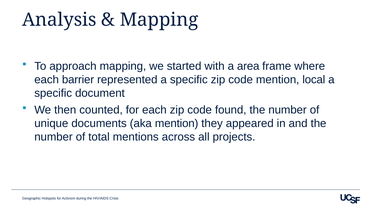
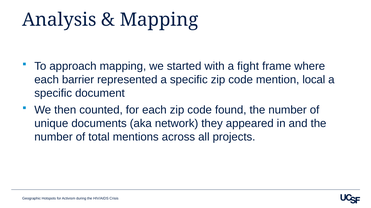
area: area -> fight (248, 66)
aka mention: mention -> network (177, 124)
